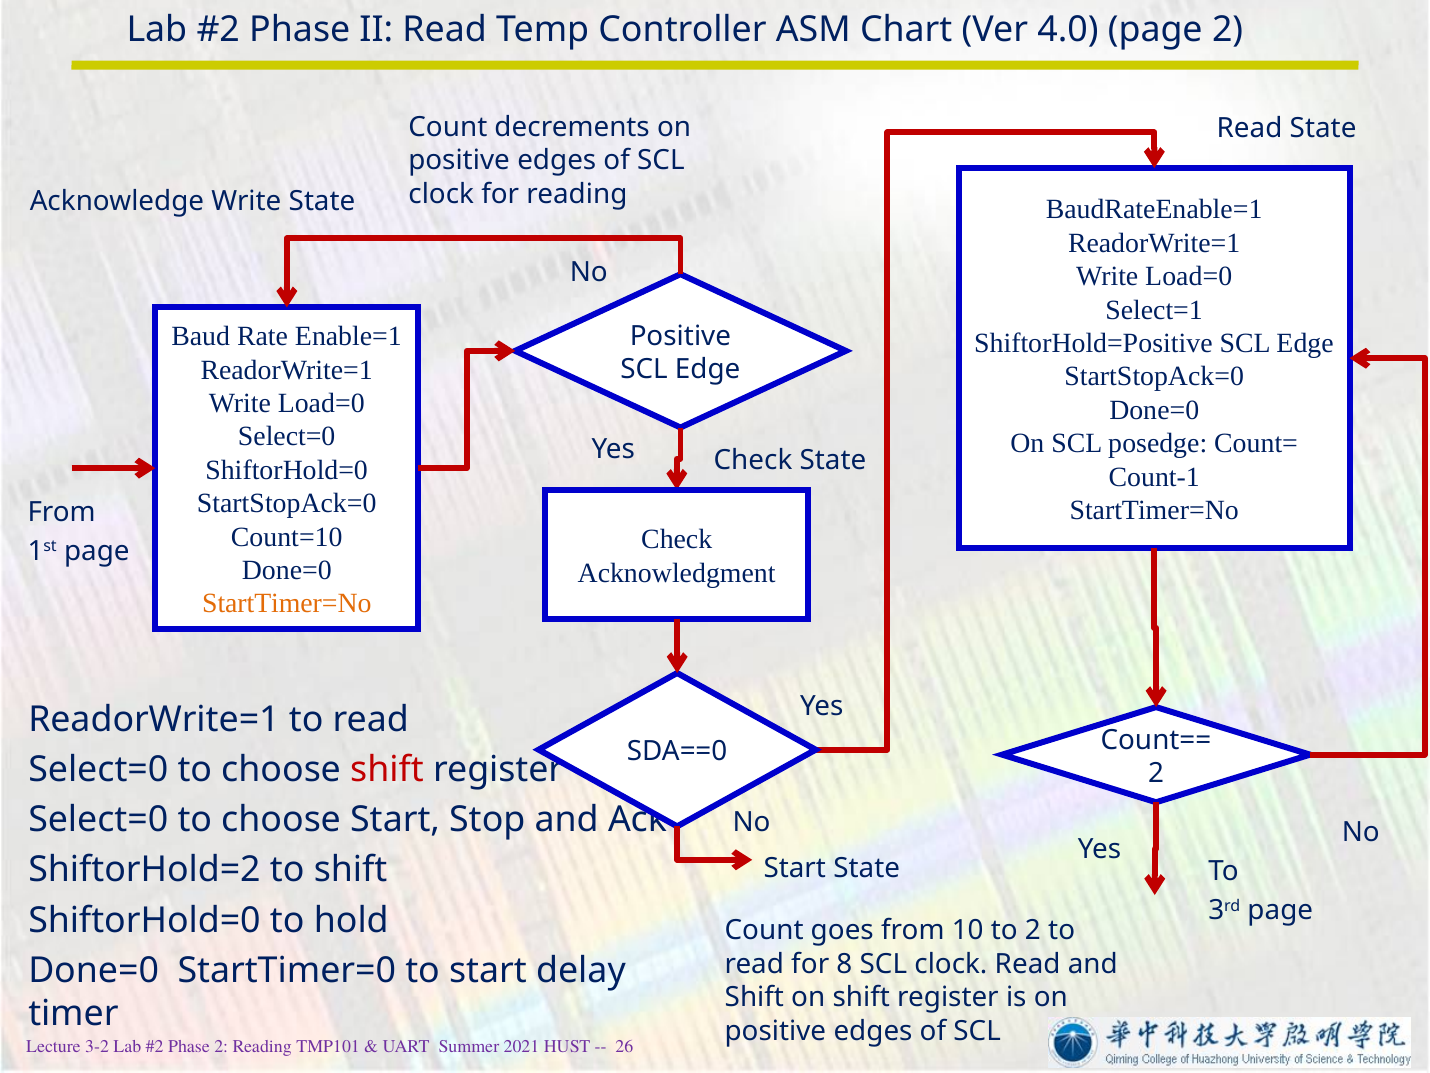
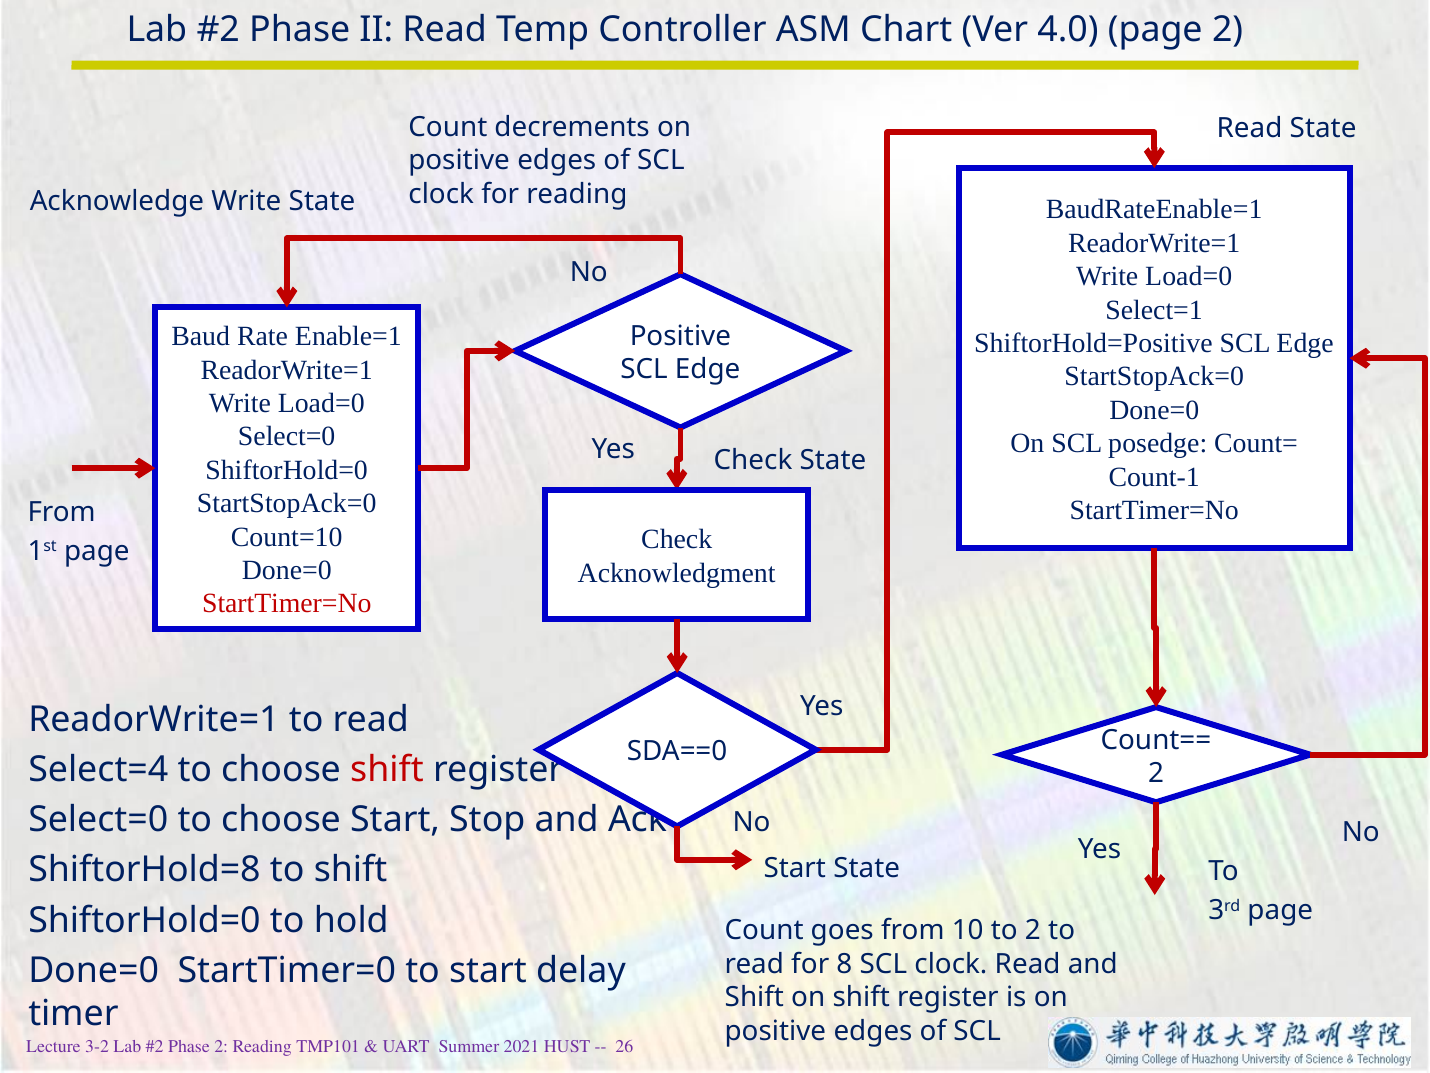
StartTimer=No colour: orange -> red (287, 603)
Select=0: Select=0 -> Select=4 (98, 770)
ShiftorHold=2: ShiftorHold=2 -> ShiftorHold=8 (144, 870)
